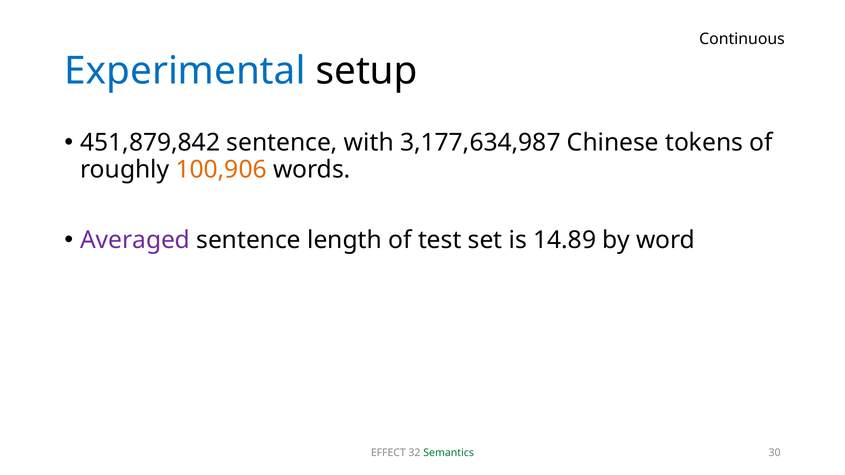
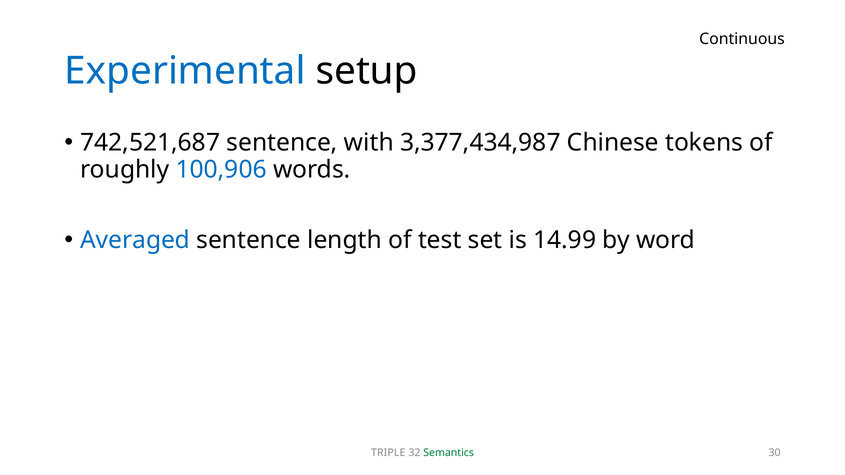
451,879,842: 451,879,842 -> 742,521,687 (150, 143)
3,177,634,987: 3,177,634,987 -> 3,377,434,987 (480, 143)
100,906 colour: orange -> blue (221, 169)
Averaged colour: purple -> blue (135, 240)
14.89: 14.89 -> 14.99 (565, 240)
EFFECT: EFFECT -> TRIPLE (388, 453)
